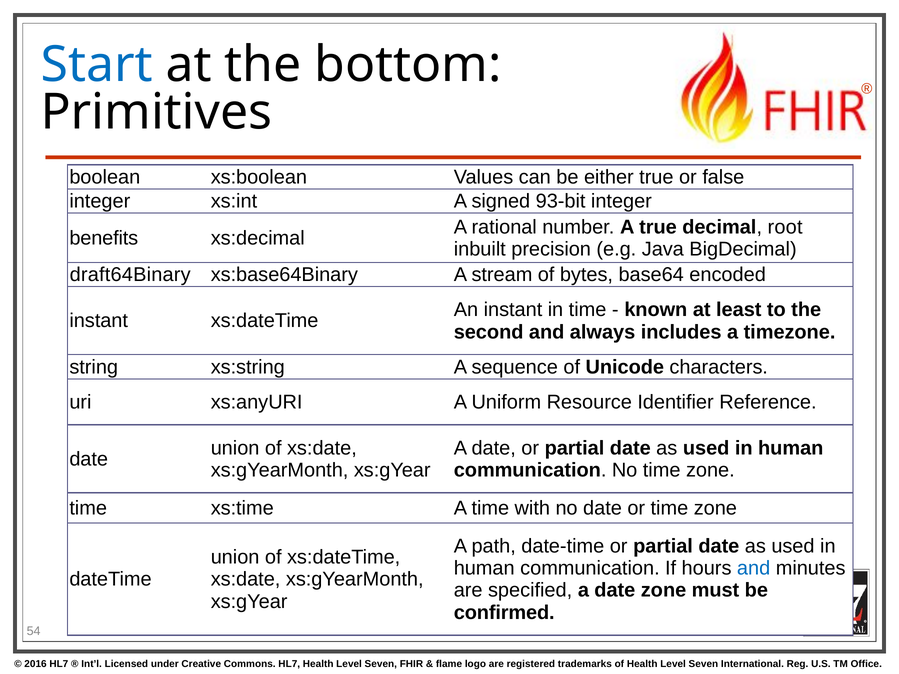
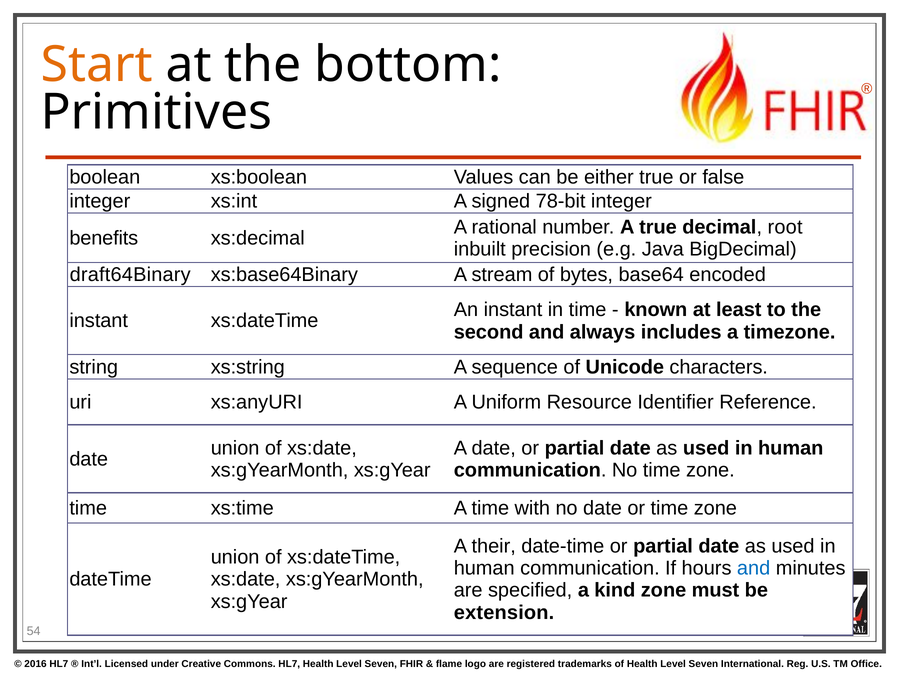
Start colour: blue -> orange (97, 65)
93-bit: 93-bit -> 78-bit (561, 201)
path: path -> their (494, 546)
specified a date: date -> kind (615, 591)
confirmed: confirmed -> extension (504, 613)
